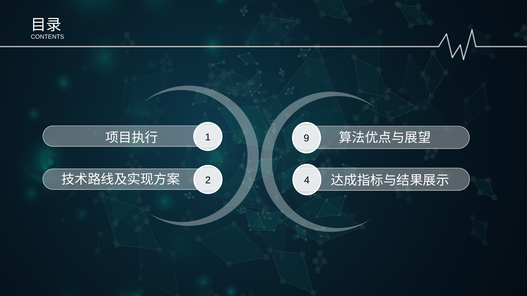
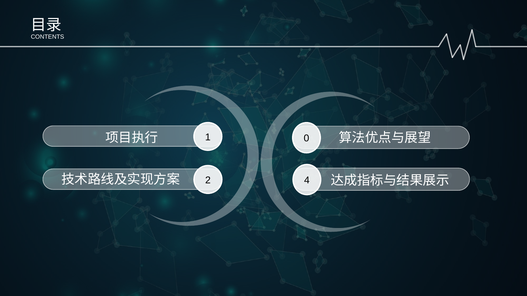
9: 9 -> 0 (306, 139)
